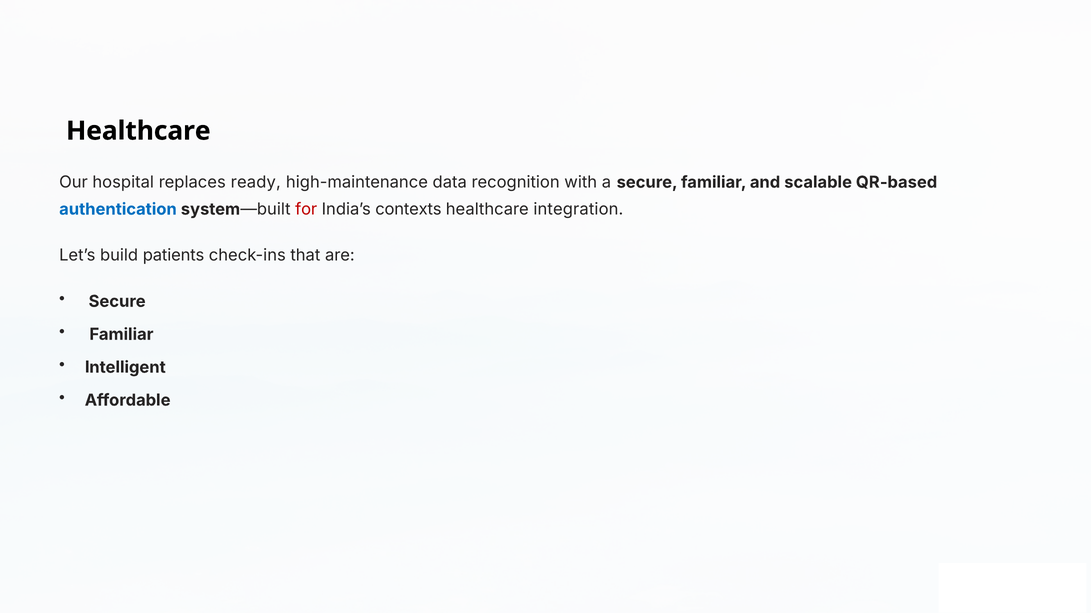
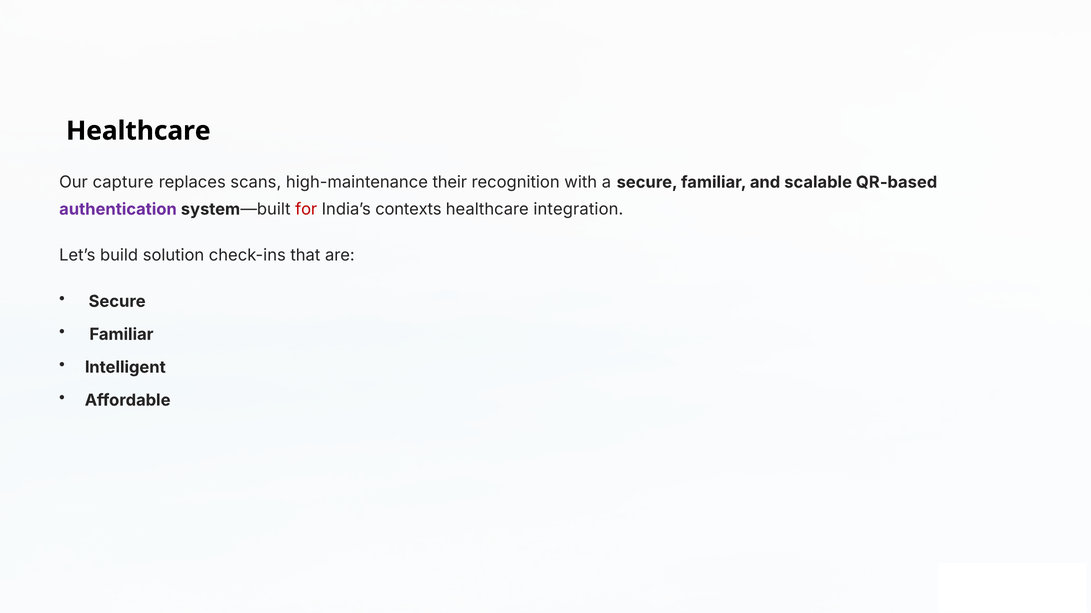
hospital: hospital -> capture (123, 182)
ready: ready -> scans (256, 182)
data: data -> their (450, 182)
authentication colour: blue -> purple (118, 209)
patients: patients -> solution (174, 256)
